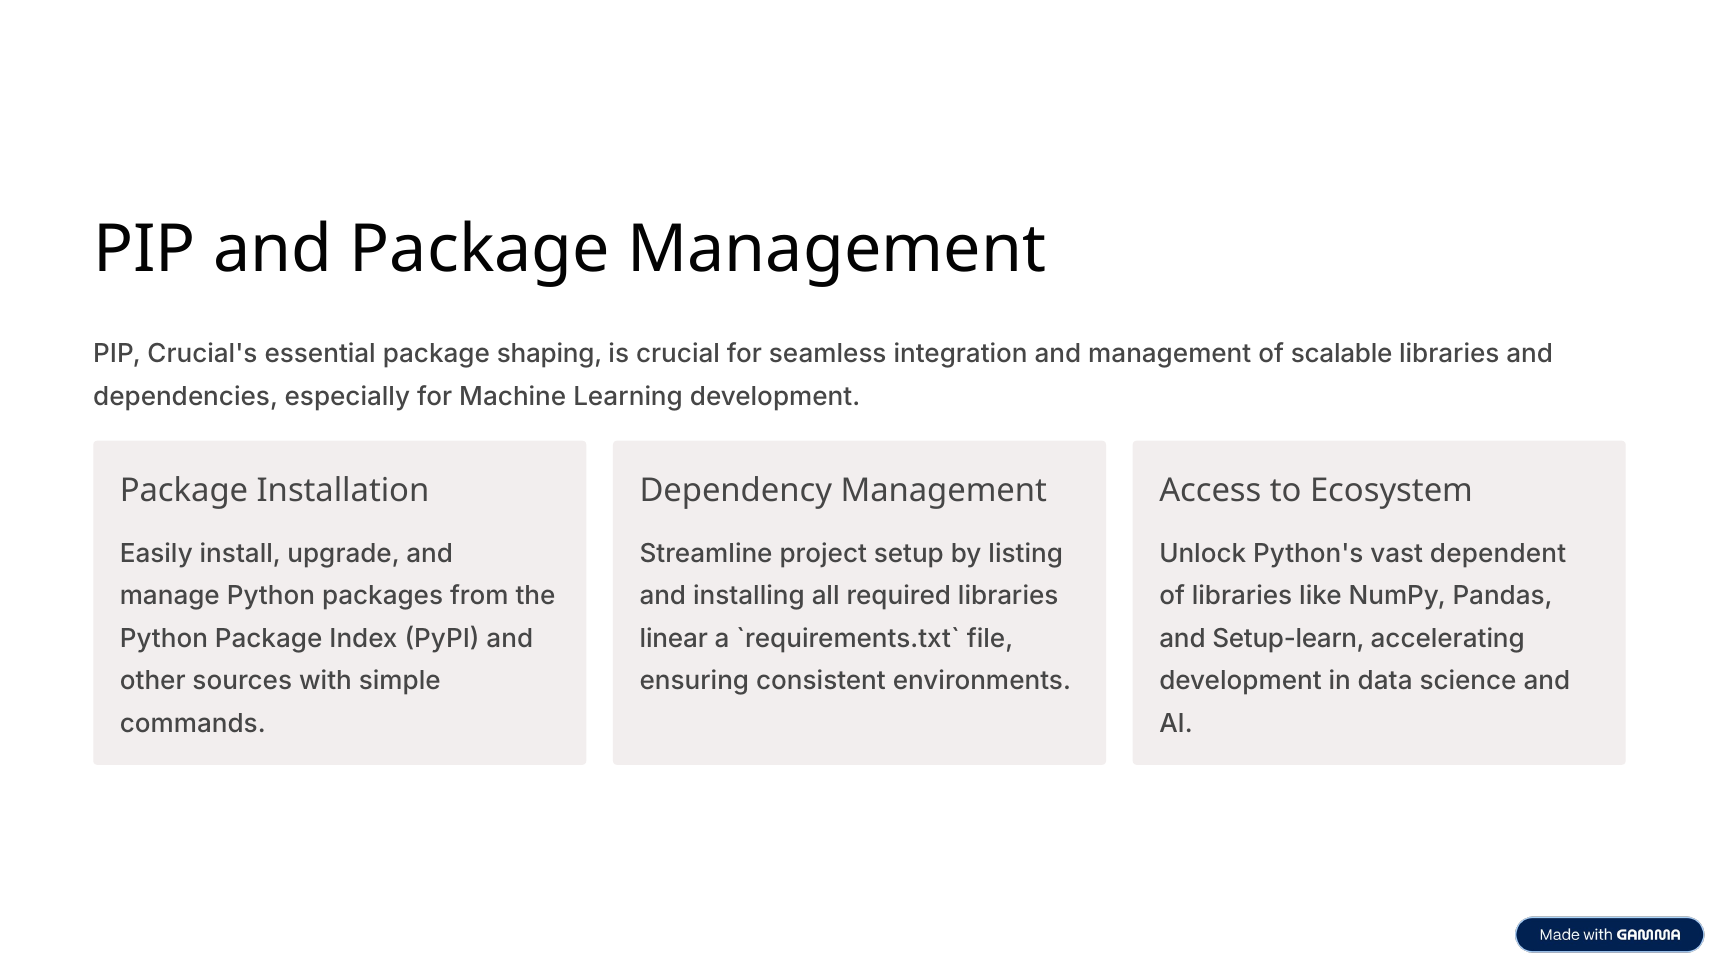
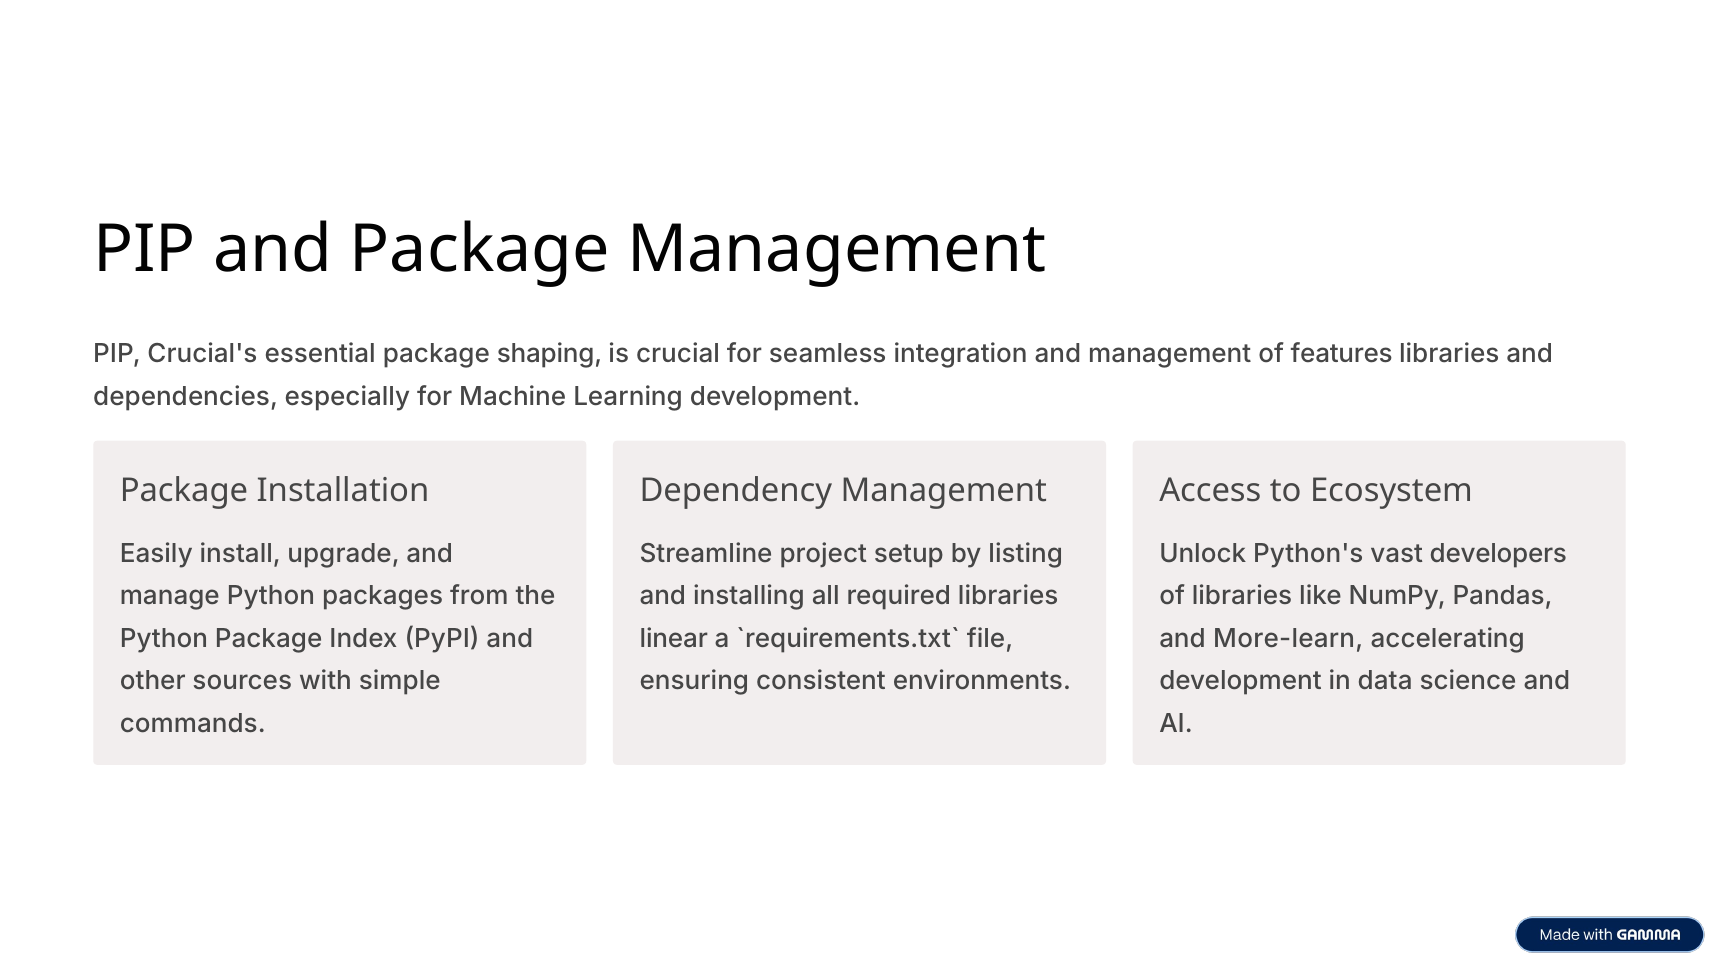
scalable: scalable -> features (1342, 354)
dependent: dependent -> developers (1498, 554)
Setup-learn: Setup-learn -> More-learn (1288, 639)
